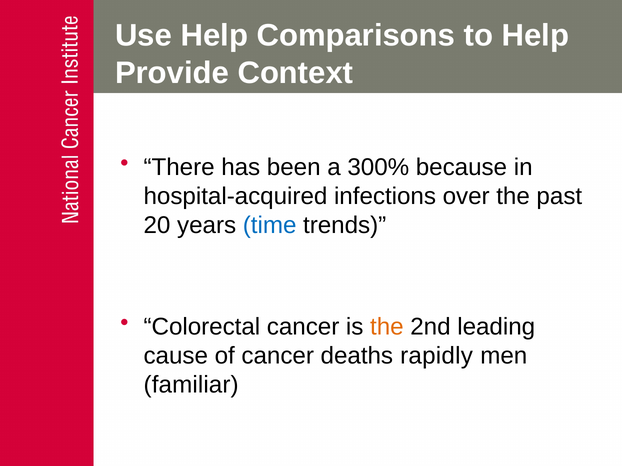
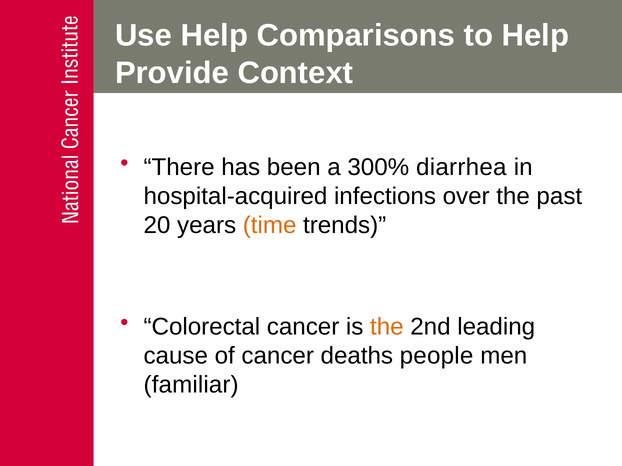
because: because -> diarrhea (461, 167)
time colour: blue -> orange (270, 225)
rapidly: rapidly -> people (437, 356)
